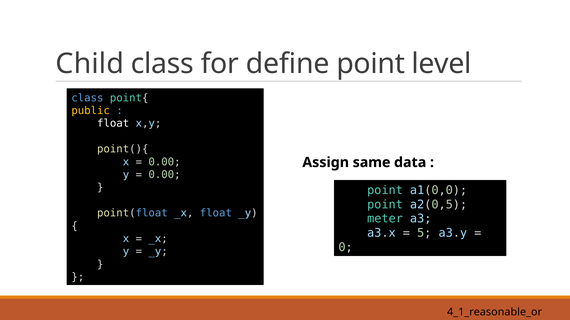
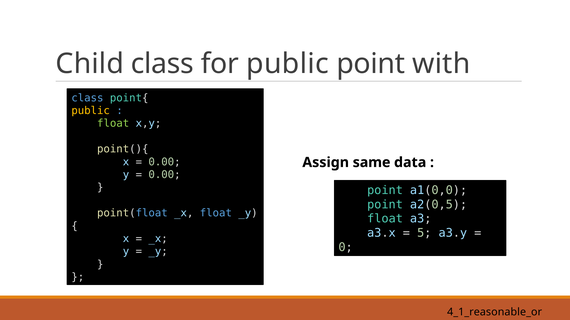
for define: define -> public (288, 64)
level: level -> with (441, 64)
float colour: white -> light green (113, 124)
meter: meter -> float (385, 219)
